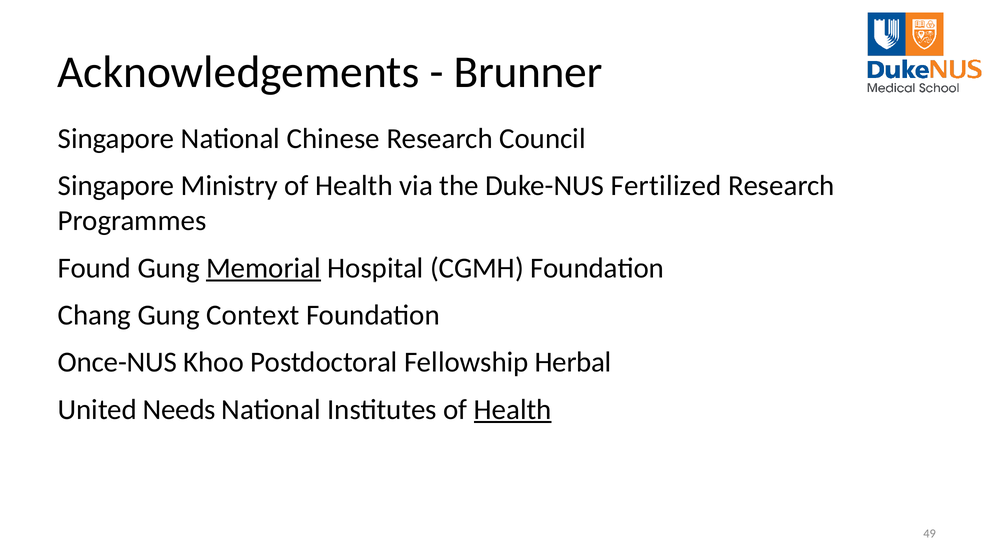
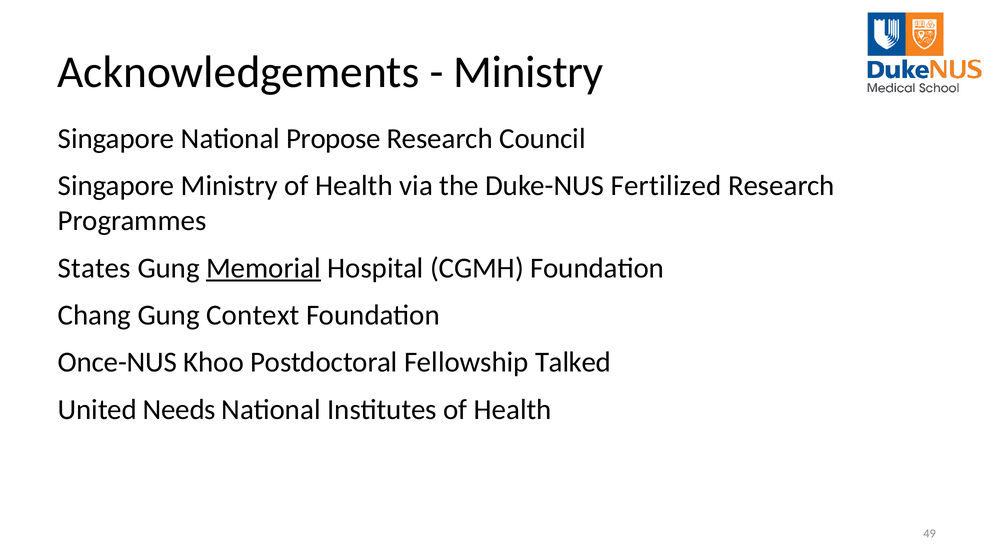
Brunner: Brunner -> Ministry (528, 72)
Chinese: Chinese -> Propose (333, 139)
Found: Found -> States (94, 268)
Herbal: Herbal -> Talked (573, 362)
Health underline: present -> none (513, 409)
